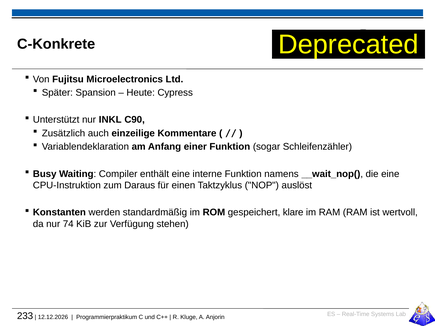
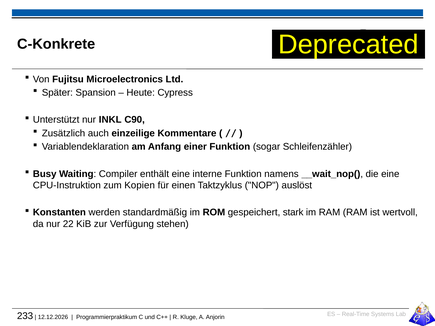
Daraus: Daraus -> Kopien (140, 186)
klare: klare -> stark (293, 213)
74: 74 -> 22 (68, 224)
